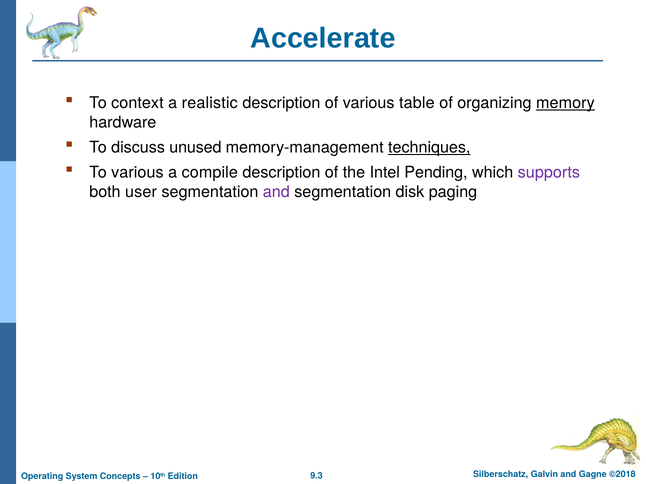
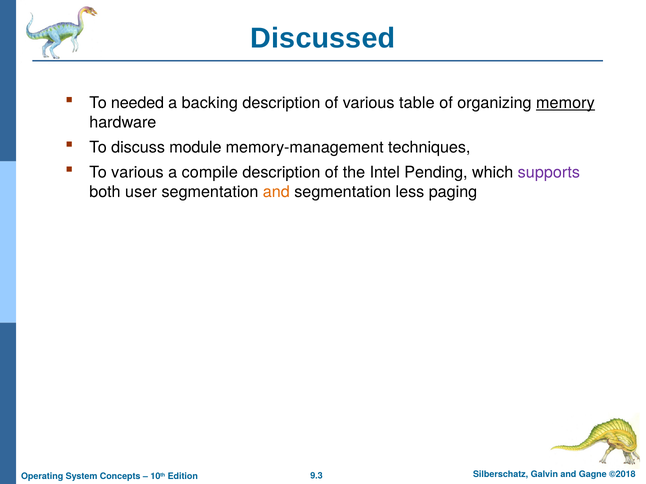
Accelerate: Accelerate -> Discussed (323, 38)
context: context -> needed (138, 103)
realistic: realistic -> backing (210, 103)
unused: unused -> module (195, 148)
techniques underline: present -> none (429, 148)
and colour: purple -> orange (276, 192)
disk: disk -> less (410, 192)
